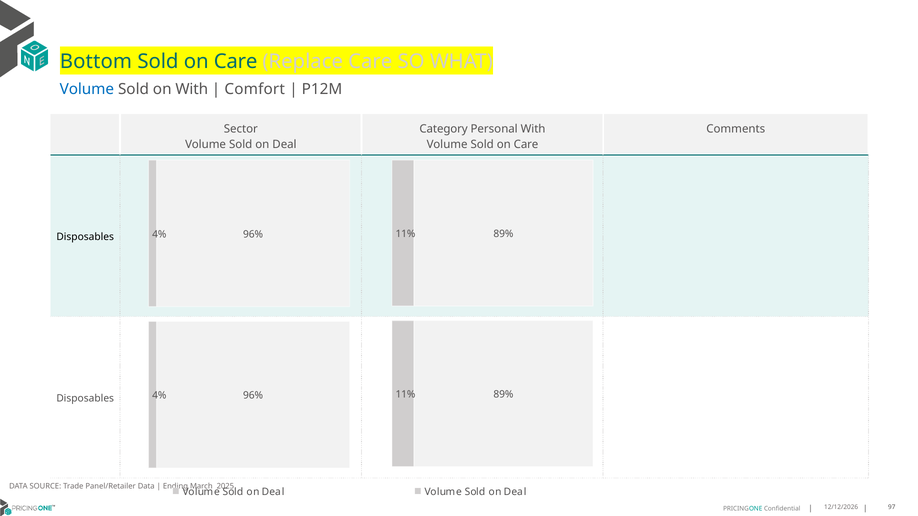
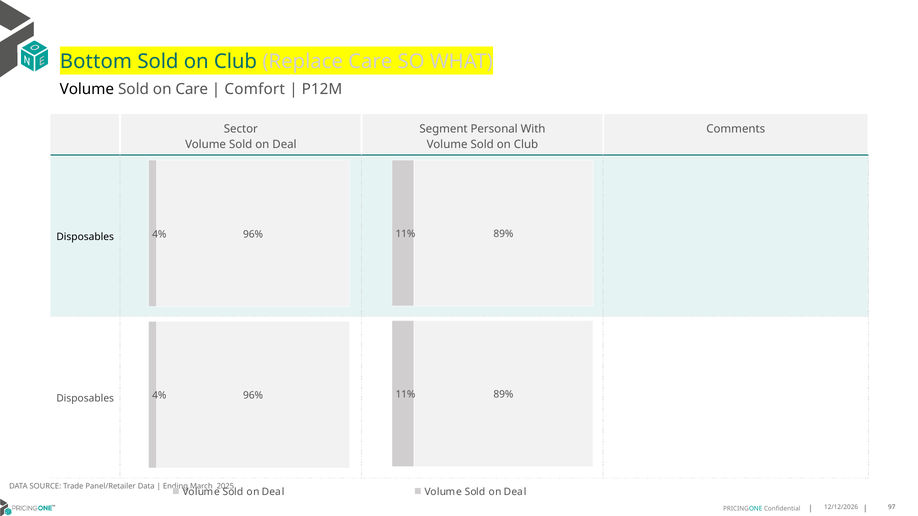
Care: Care -> Club (235, 62)
Volume colour: blue -> black (87, 90)
on With: With -> Care (192, 90)
Category: Category -> Segment (444, 129)
Volume Sold on Care: Care -> Club (526, 145)
